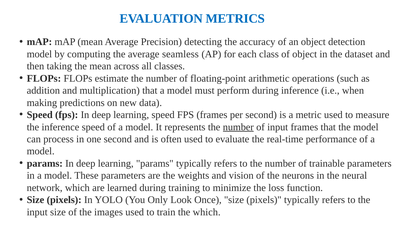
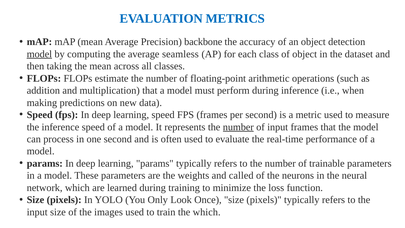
detecting: detecting -> backbone (203, 42)
model underline: none -> present (39, 54)
vision: vision -> called (241, 175)
